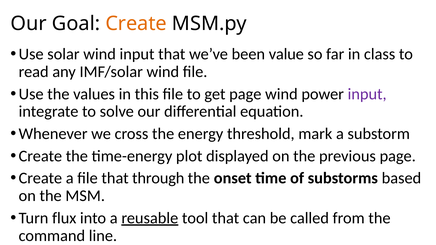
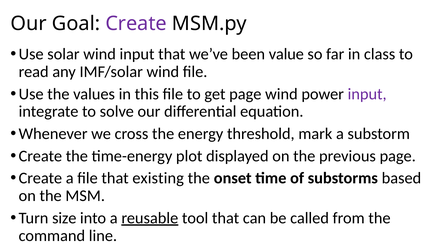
Create colour: orange -> purple (136, 24)
through: through -> existing (158, 178)
flux: flux -> size (64, 218)
